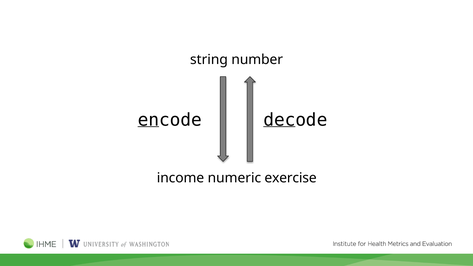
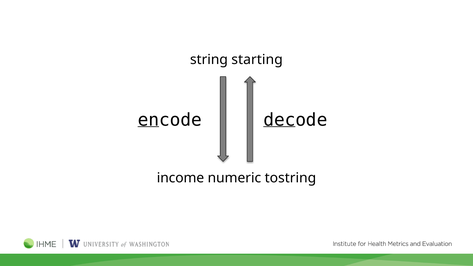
number: number -> starting (257, 60)
exercise: exercise -> tostring (290, 178)
